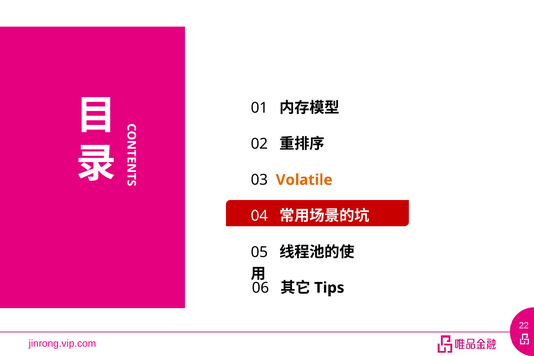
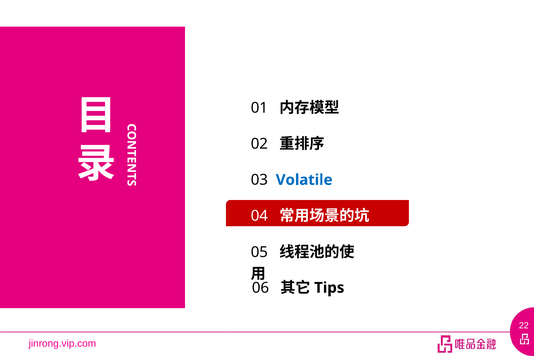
Volatile colour: orange -> blue (304, 180)
